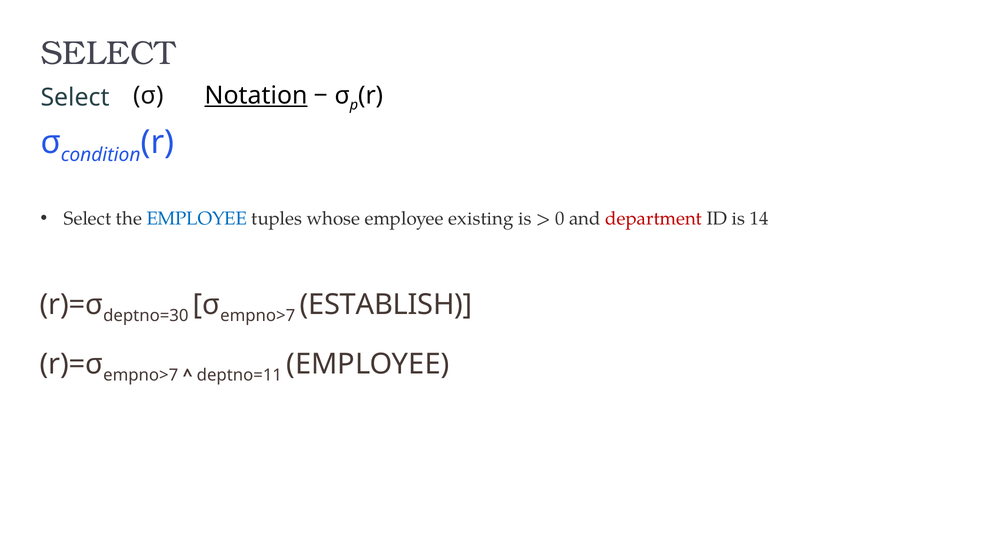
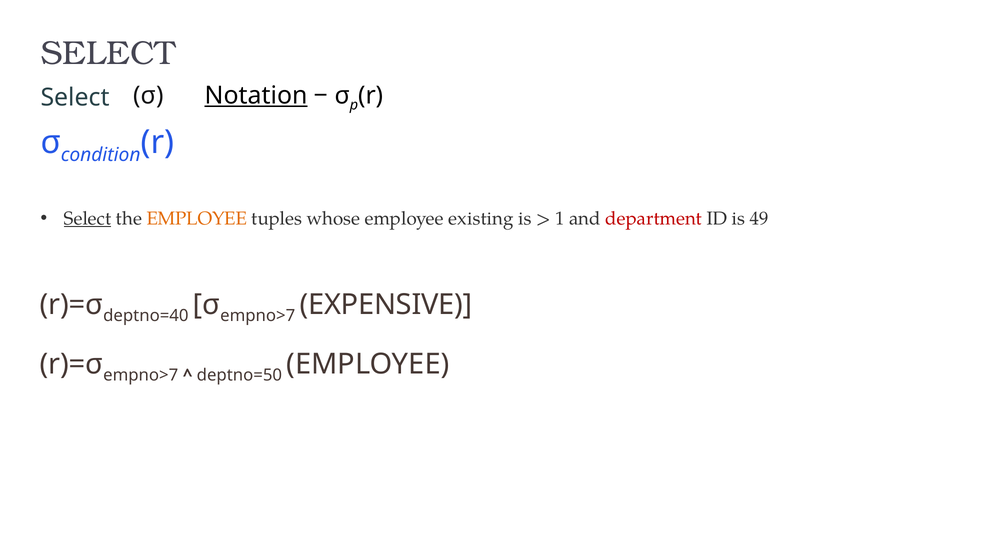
Select underline: none -> present (88, 219)
EMPLOYEE colour: blue -> orange (197, 219)
0: 0 -> 1 (560, 219)
14: 14 -> 49 (759, 219)
deptno=30: deptno=30 -> deptno=40 (146, 316)
ESTABLISH: ESTABLISH -> EXPENSIVE (386, 305)
deptno=11: deptno=11 -> deptno=50 (239, 376)
